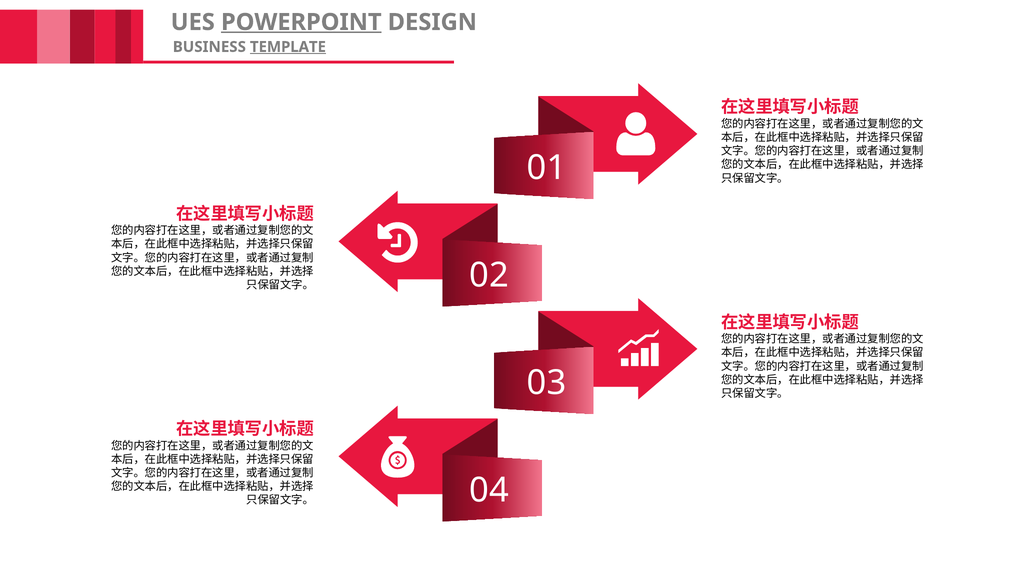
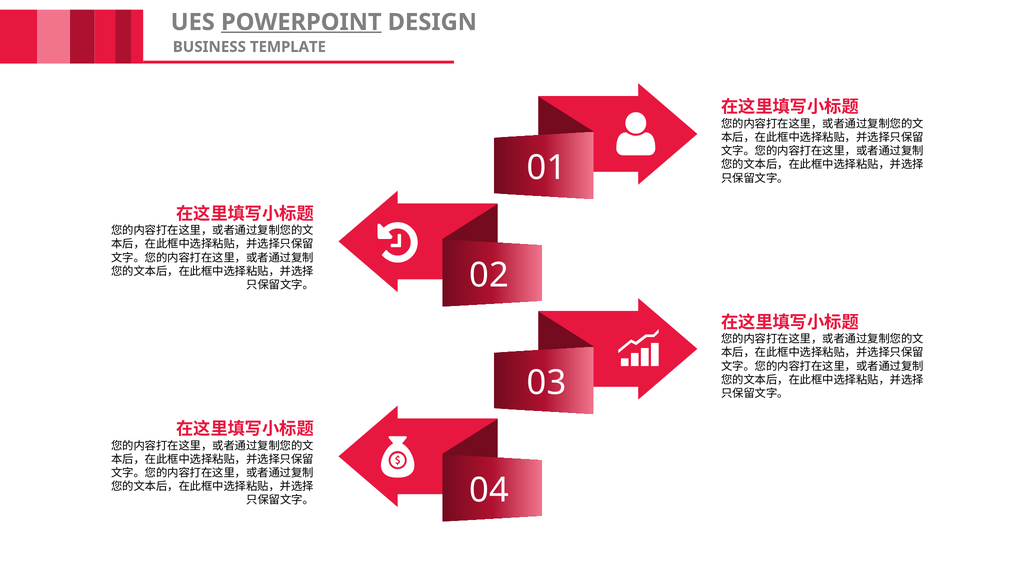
TEMPLATE underline: present -> none (288, 47)
